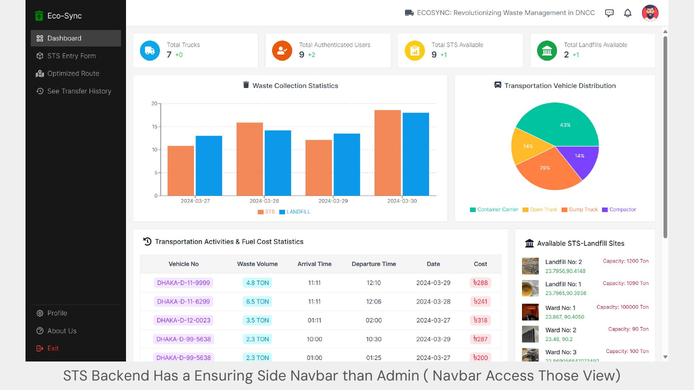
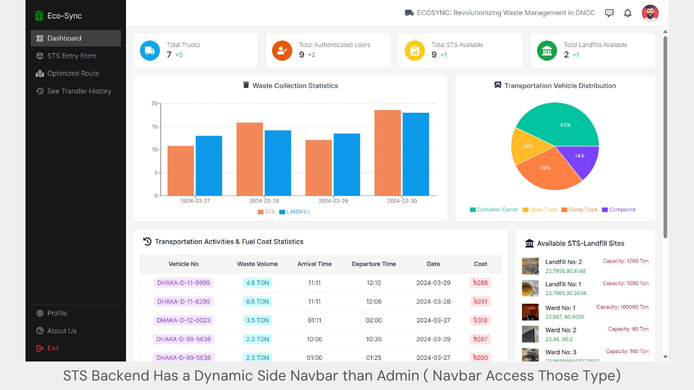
Ensuring: Ensuring -> Dynamic (224, 377)
View: View -> Type (602, 377)
